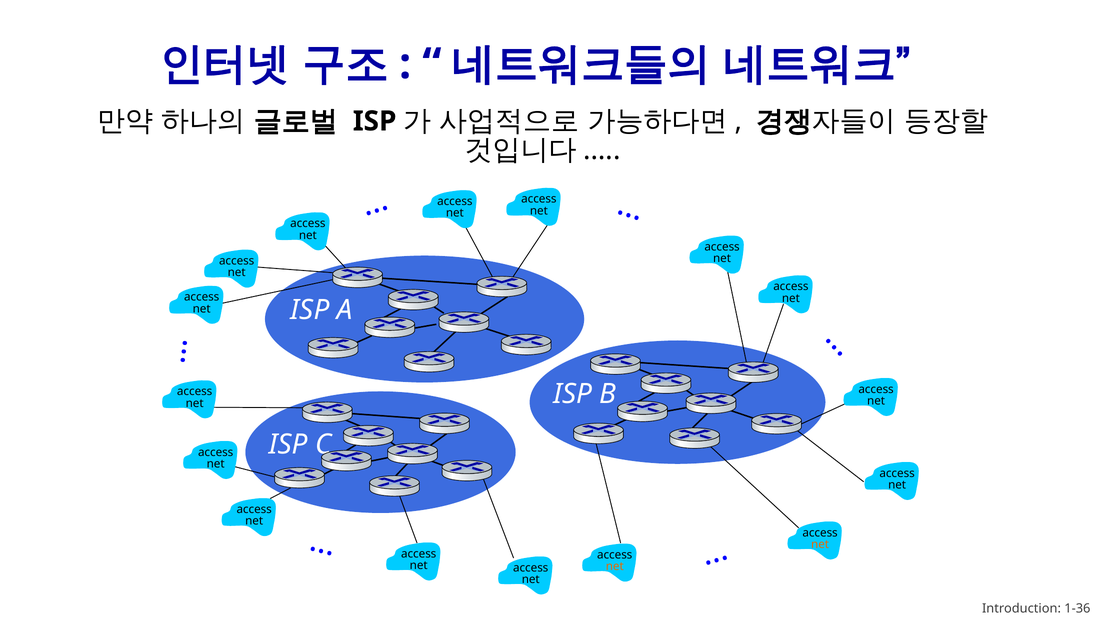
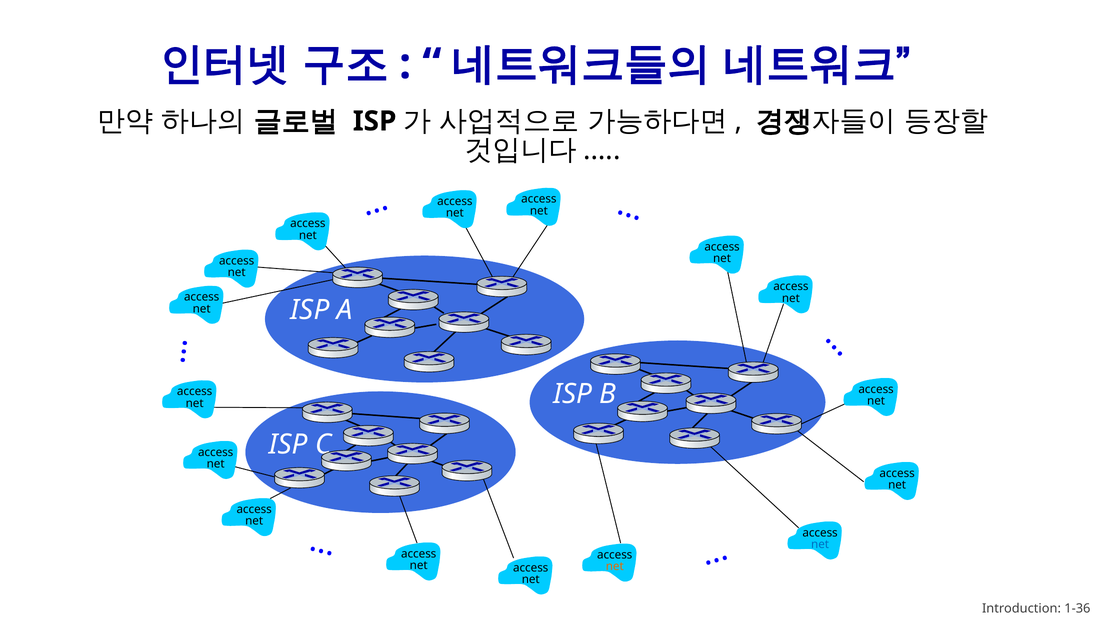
net colour: orange -> blue (820, 544)
